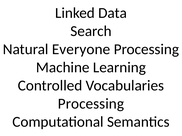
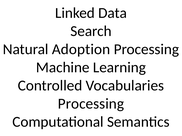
Everyone: Everyone -> Adoption (81, 49)
